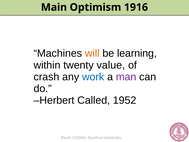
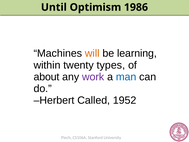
Main: Main -> Until (54, 7)
1916: 1916 -> 1986 (136, 7)
value: value -> types (111, 65)
crash: crash -> about (47, 77)
work colour: blue -> purple (93, 77)
man colour: purple -> blue (126, 77)
